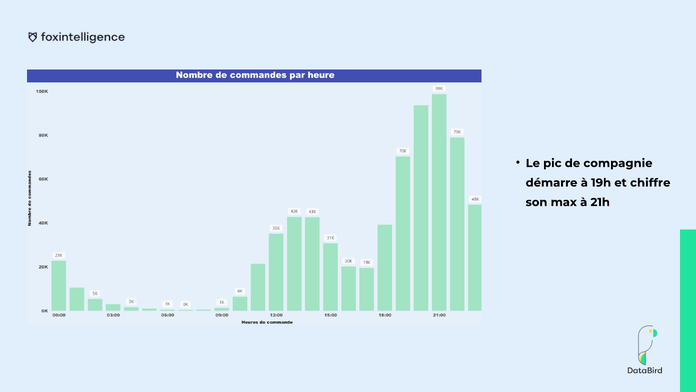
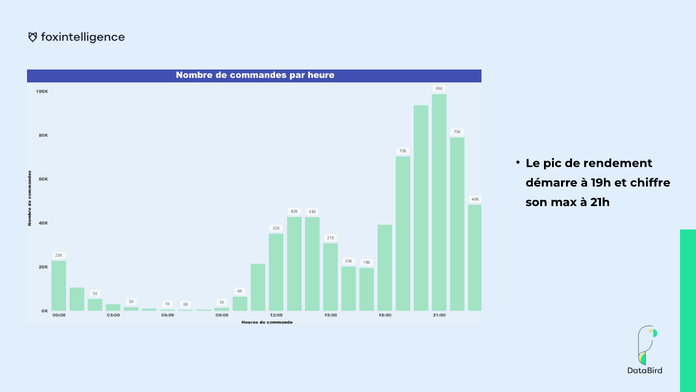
compagnie: compagnie -> rendement (618, 163)
